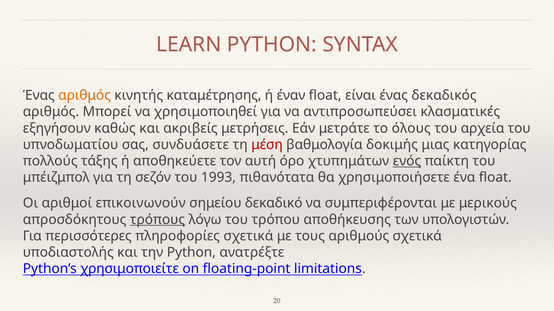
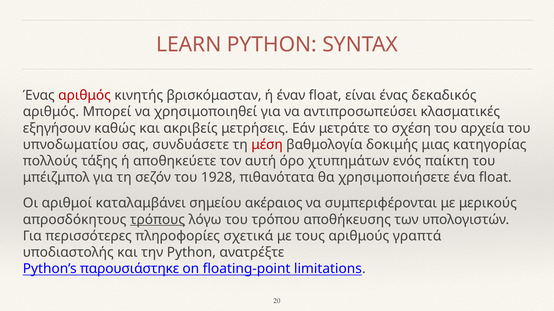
αριθμός colour: orange -> red (85, 96)
καταμέτρησης: καταμέτρησης -> βρισκόμασταν (214, 96)
όλους: όλους -> σχέση (411, 128)
ενός underline: present -> none (407, 161)
1993: 1993 -> 1928 (218, 178)
επικοινωνούν: επικοινωνούν -> καταλαμβάνει (141, 203)
δεκαδικό: δεκαδικό -> ακέραιος (274, 203)
αριθμούς σχετικά: σχετικά -> γραπτά (417, 236)
χρησιμοποιείτε: χρησιμοποιείτε -> παρουσιάστηκε (130, 269)
